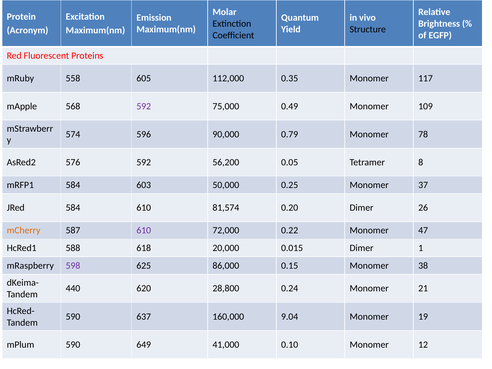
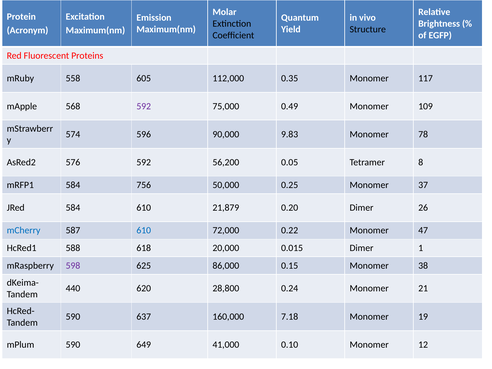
0.79: 0.79 -> 9.83 (290, 134)
603: 603 -> 756 (144, 185)
81,574: 81,574 -> 21,879 (226, 208)
mCherry colour: orange -> blue (24, 231)
610 colour: purple -> blue (144, 231)
9.04: 9.04 -> 7.18 (290, 317)
